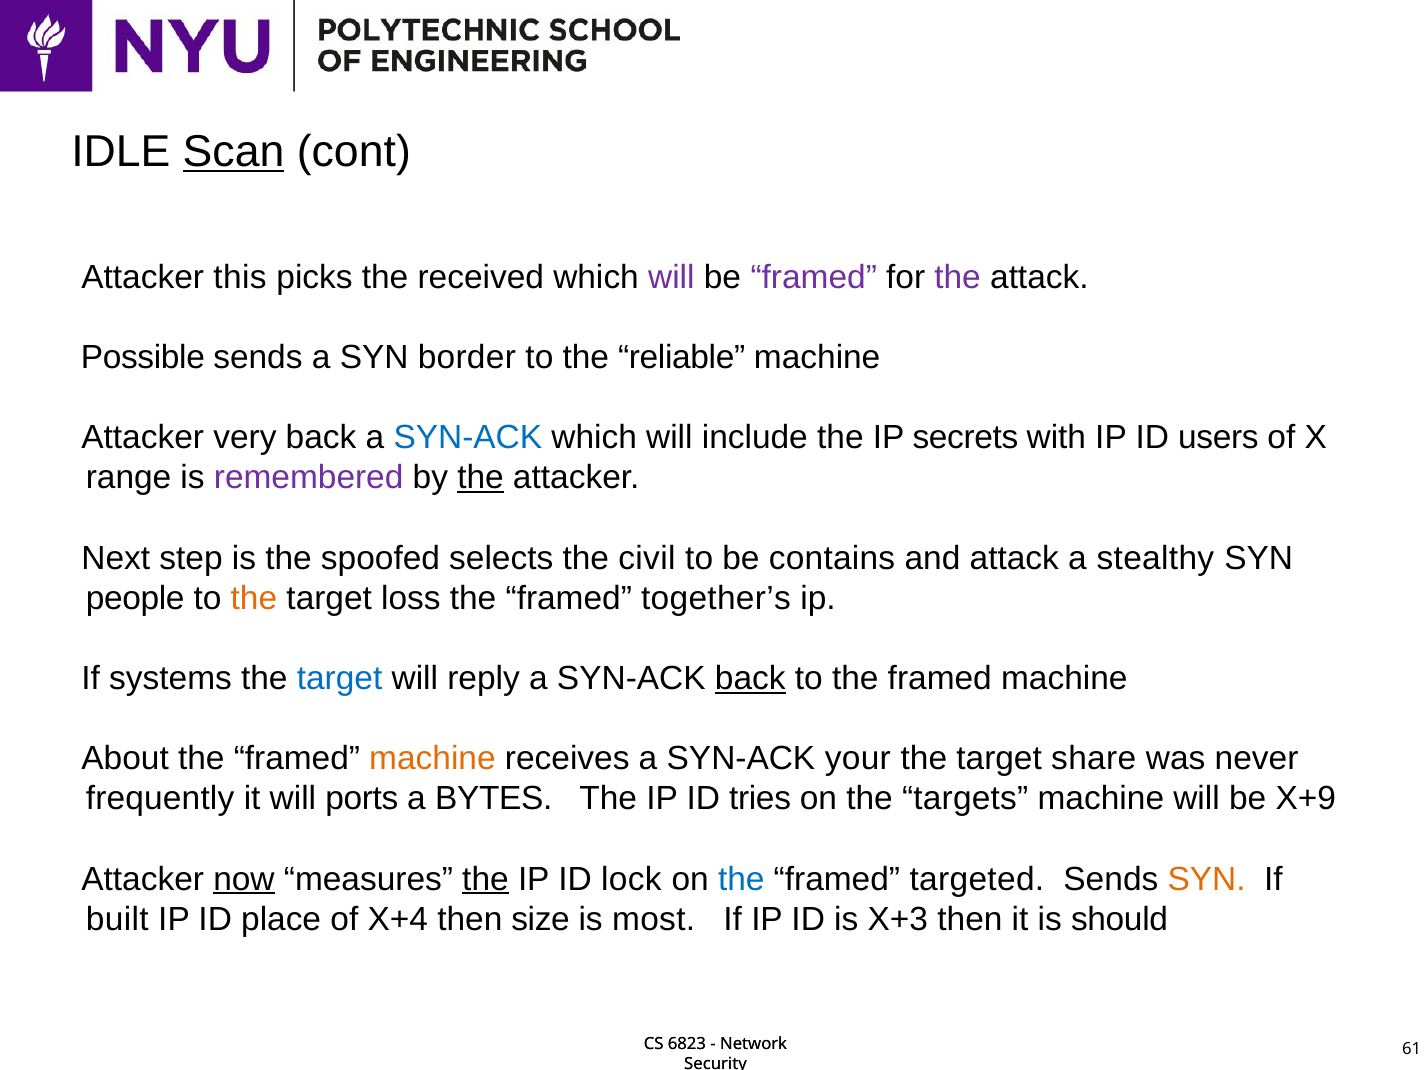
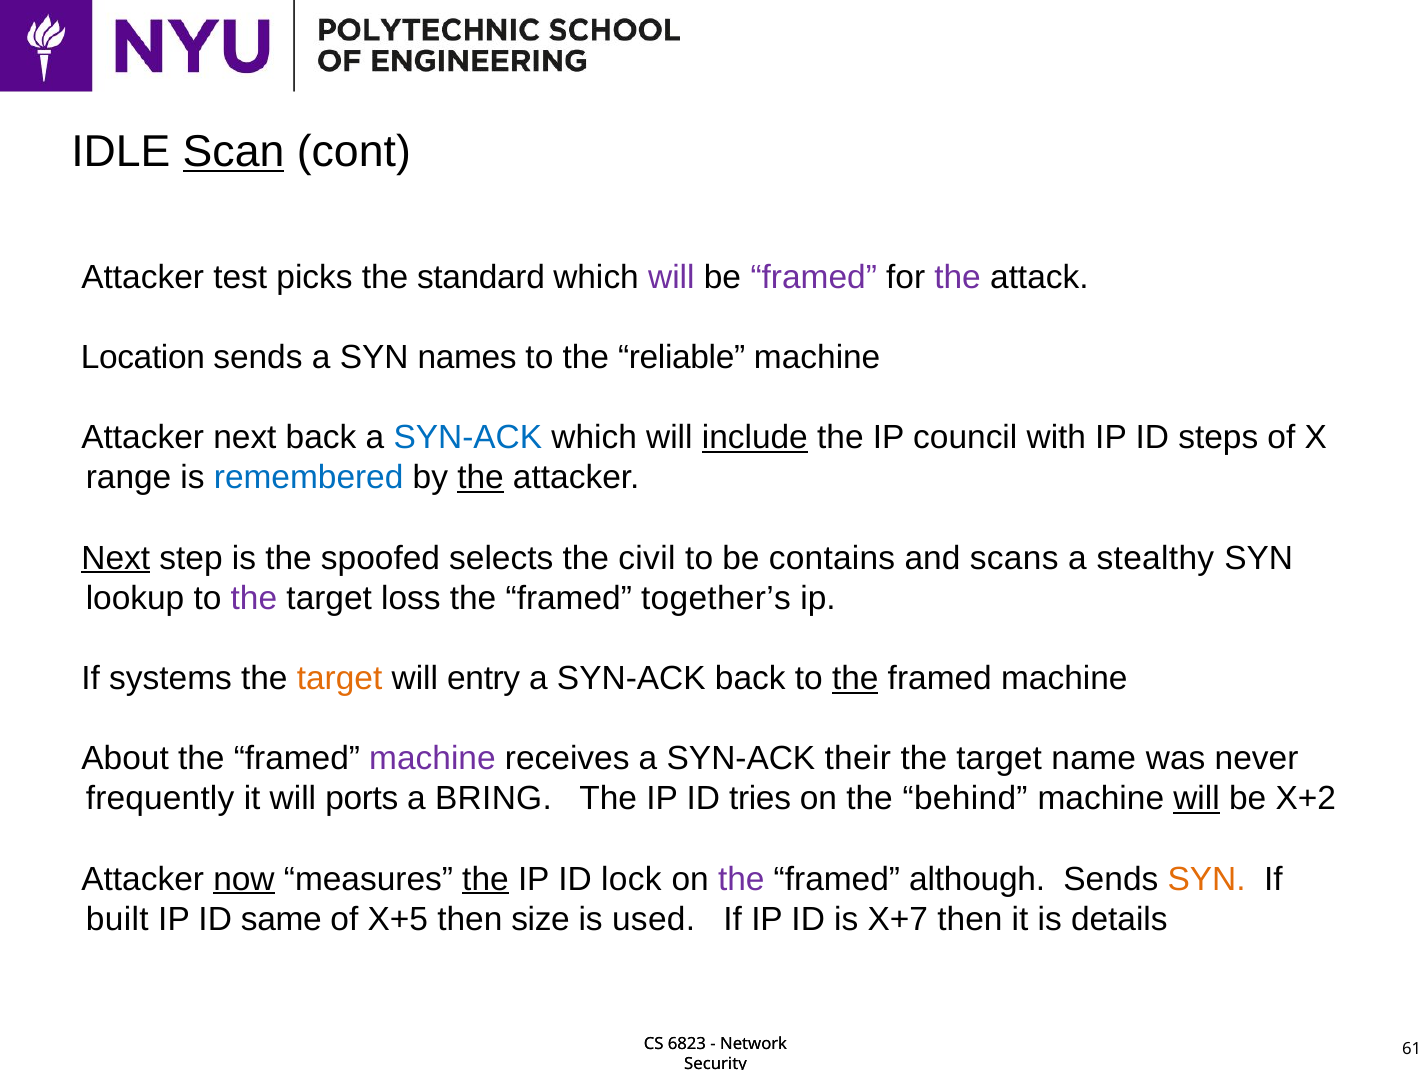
this: this -> test (240, 277)
received: received -> standard (481, 277)
Possible: Possible -> Location (143, 358)
border: border -> names (467, 358)
very: very -> next (245, 438)
include underline: none -> present (755, 438)
secrets: secrets -> council (965, 438)
users: users -> steps (1218, 438)
remembered colour: purple -> blue (309, 478)
Next underline: none -> present (116, 558)
and attack: attack -> scans (1014, 558)
people: people -> lookup (135, 598)
the colour: orange -> purple (254, 598)
target colour: blue -> orange (340, 679)
reply: reply -> entry (484, 679)
back underline: present -> none (750, 679)
the underline: none -> present (855, 679)
machine colour: orange -> purple (432, 759)
your: your -> their (858, 759)
share: share -> name (1094, 759)
BYTES: BYTES -> BRING (493, 799)
targets: targets -> behind (965, 799)
will underline: none -> present (1197, 799)
X+9: X+9 -> X+2 (1306, 799)
the colour: blue -> purple (741, 879)
targeted: targeted -> although (977, 879)
place: place -> same (281, 919)
X+4: X+4 -> X+5 (398, 919)
most: most -> used (654, 919)
X+3: X+3 -> X+7 (898, 919)
should: should -> details (1119, 919)
